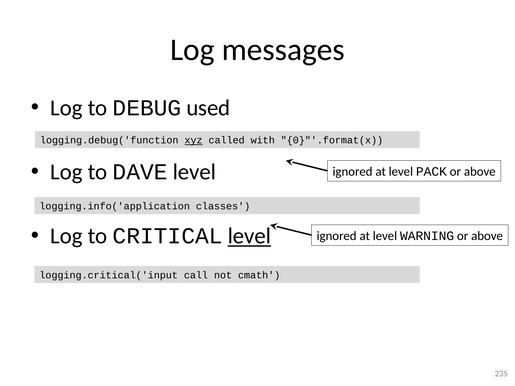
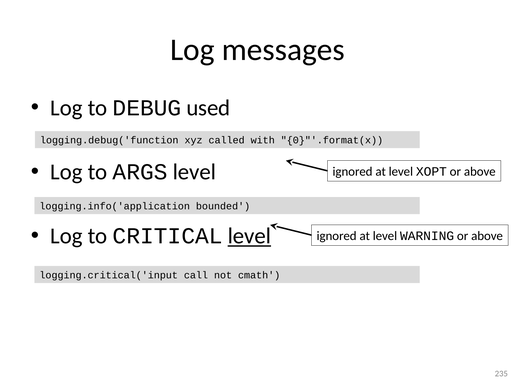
xyz underline: present -> none (194, 140)
DAVE: DAVE -> ARGS (140, 172)
PACK: PACK -> XOPT (431, 172)
classes: classes -> bounded (223, 206)
